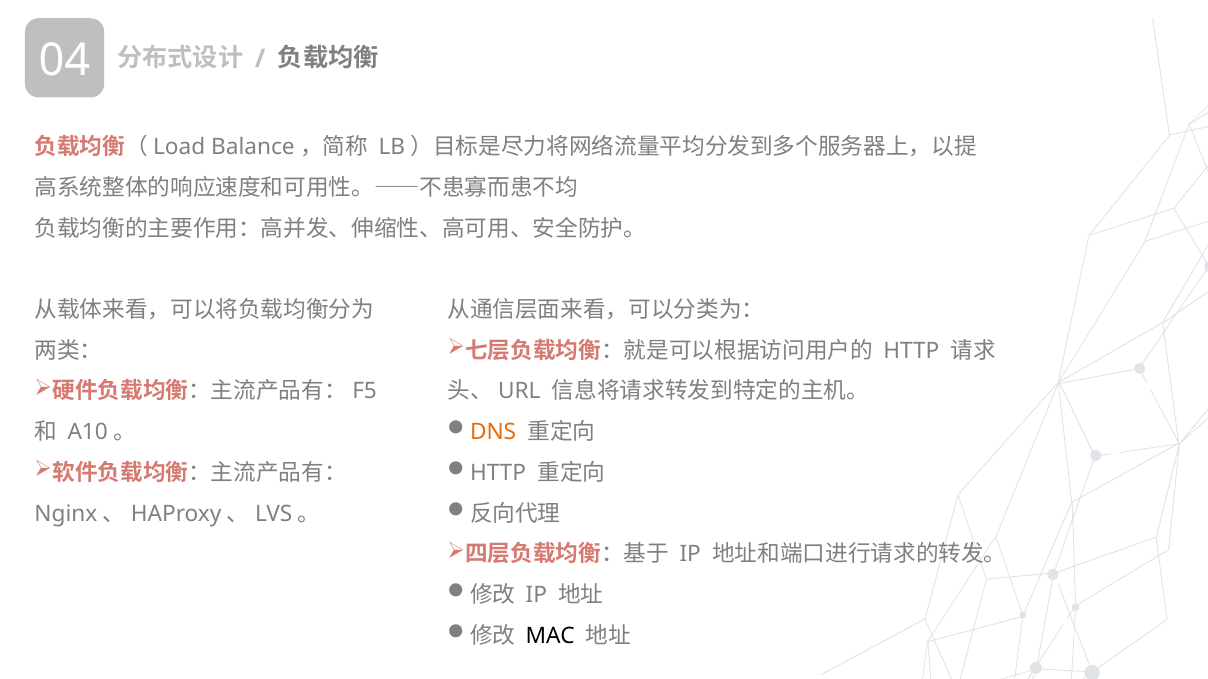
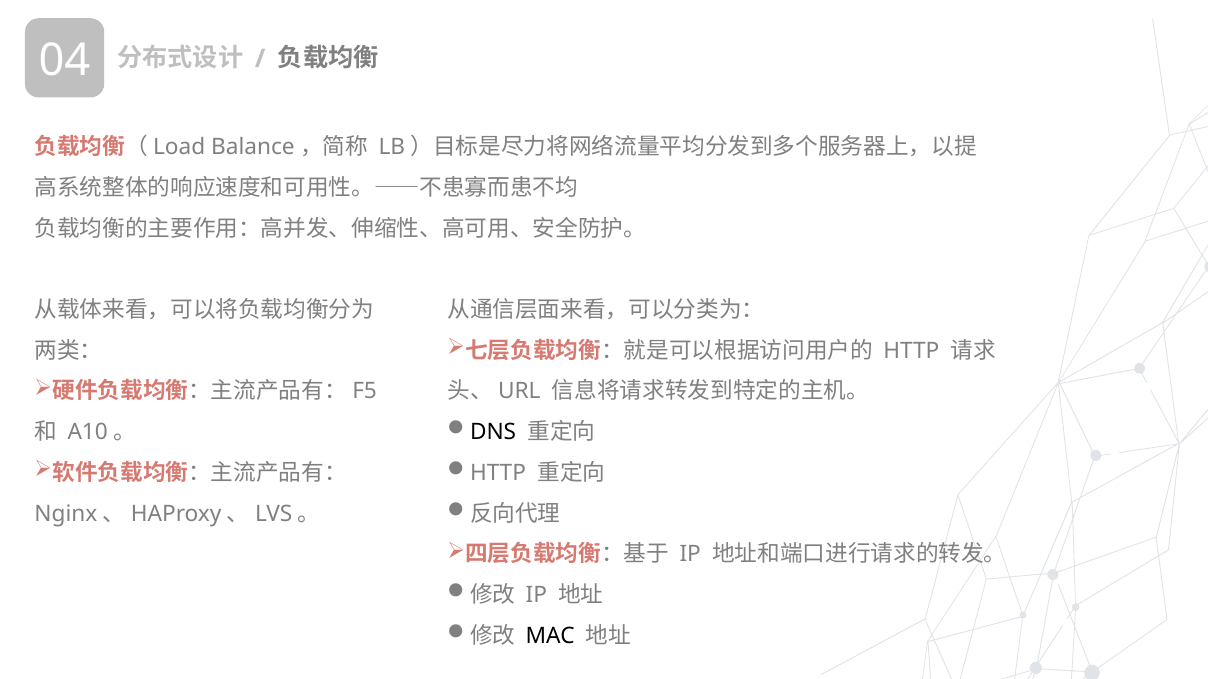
DNS colour: orange -> black (493, 432)
